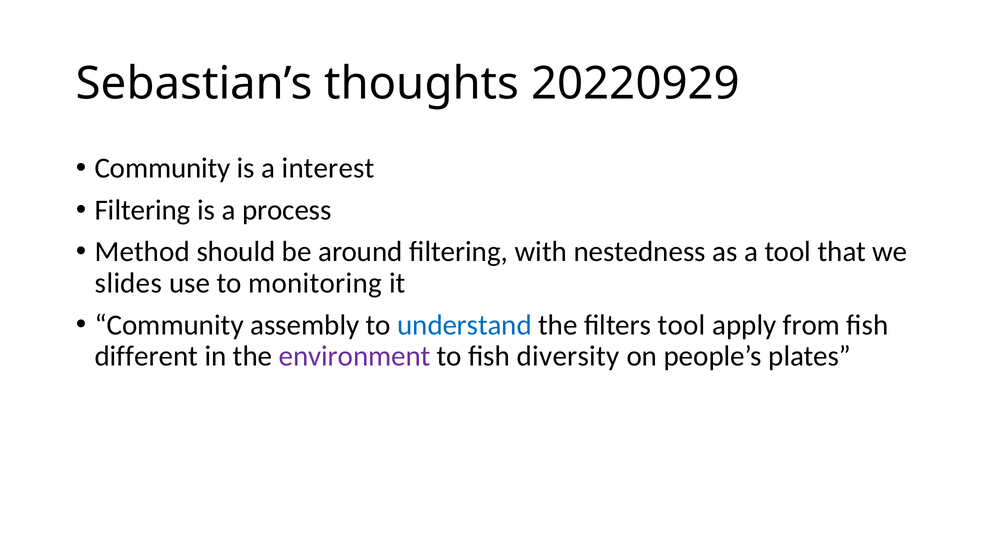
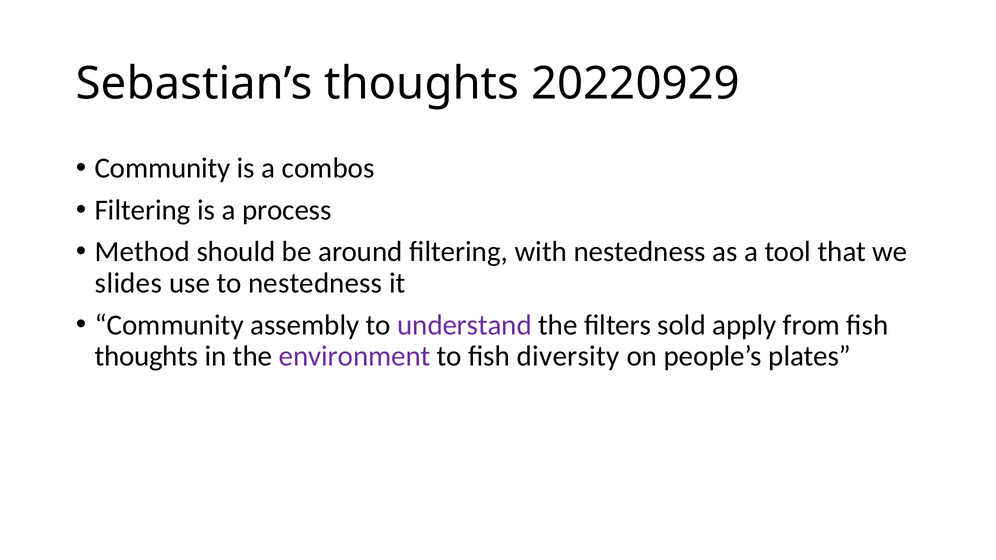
interest: interest -> combos (328, 168)
to monitoring: monitoring -> nestedness (315, 283)
understand colour: blue -> purple (465, 325)
filters tool: tool -> sold (682, 325)
different: different -> thoughts (146, 356)
